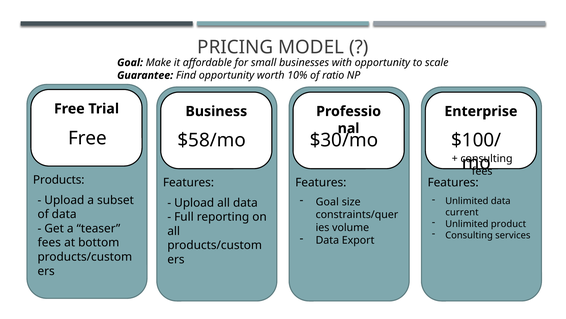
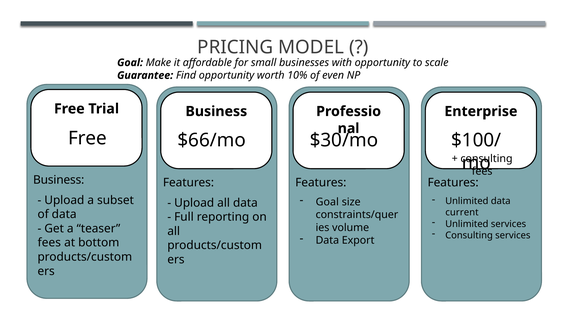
ratio: ratio -> even (333, 75)
$58/mo: $58/mo -> $66/mo (212, 140)
Products: Products -> Business (59, 180)
Unlimited product: product -> services (509, 223)
